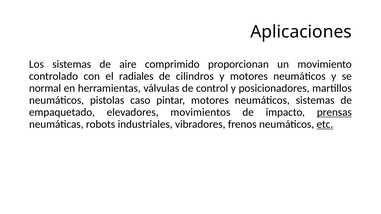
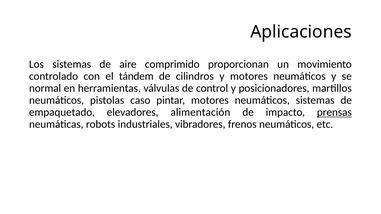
radiales: radiales -> tándem (136, 76)
movimientos: movimientos -> alimentación (200, 112)
etc underline: present -> none (325, 124)
